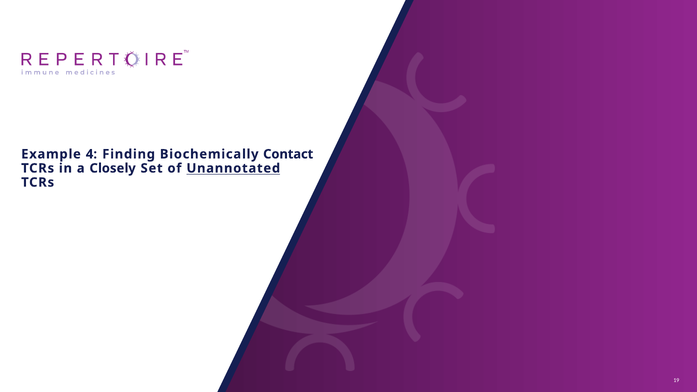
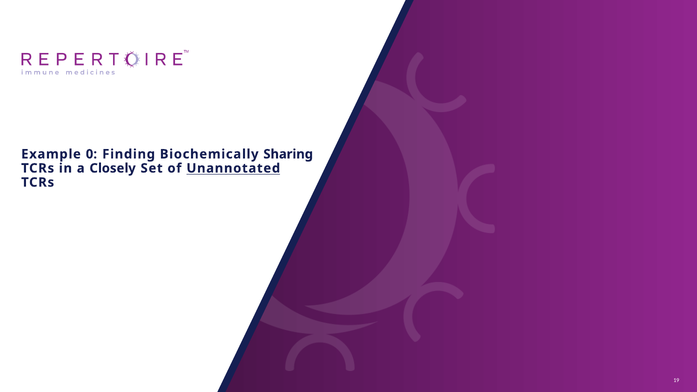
4: 4 -> 0 (91, 154)
Contact: Contact -> Sharing (288, 154)
